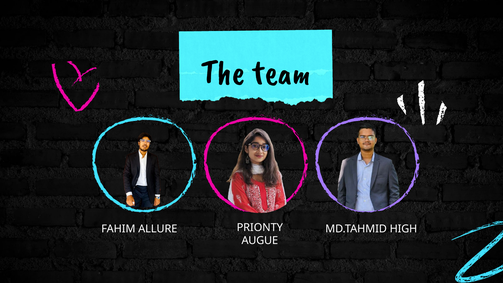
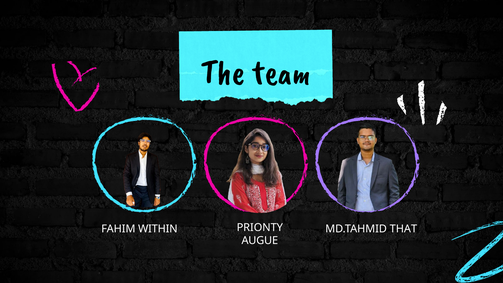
ALLURE: ALLURE -> WITHIN (158, 229)
HIGH: HIGH -> THAT (403, 229)
